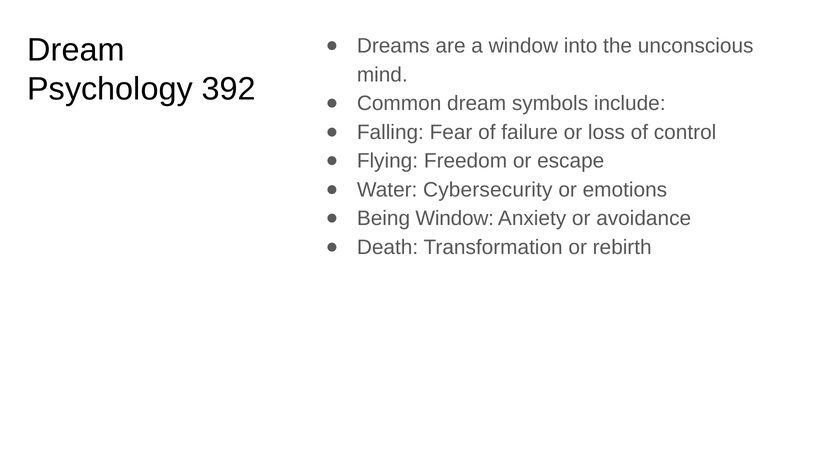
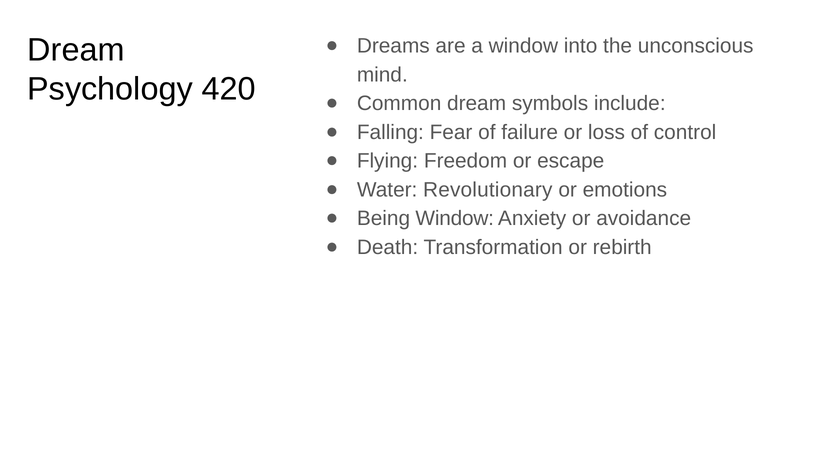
392: 392 -> 420 (229, 89)
Cybersecurity: Cybersecurity -> Revolutionary (488, 190)
